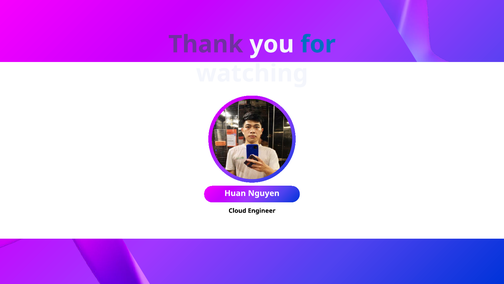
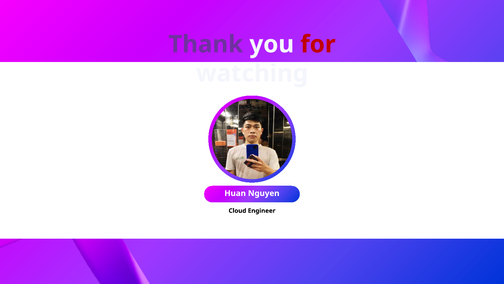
for colour: blue -> red (318, 44)
